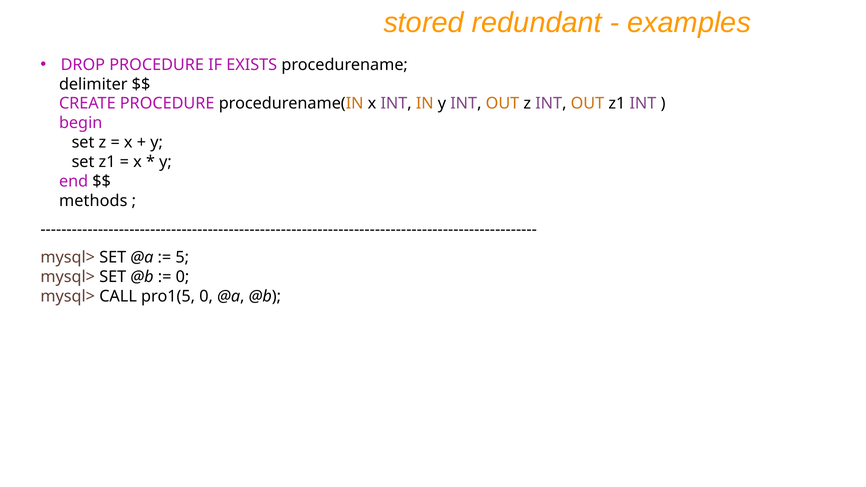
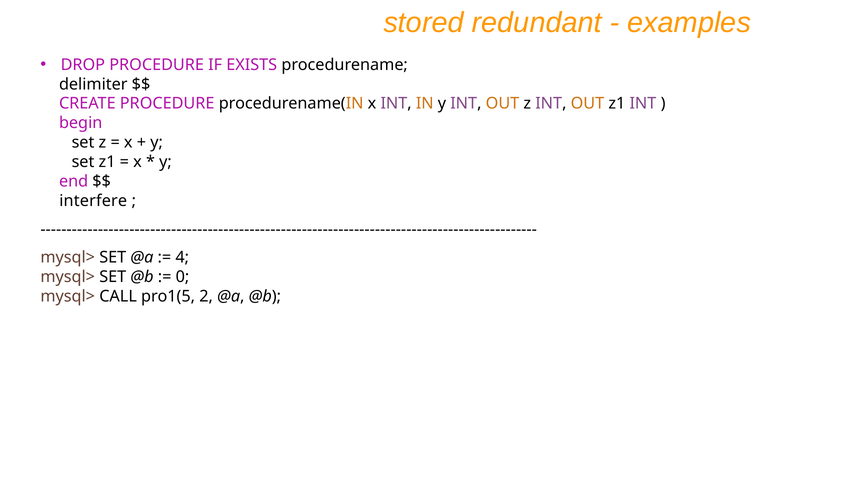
methods: methods -> interfere (93, 201)
5: 5 -> 4 (182, 257)
pro1(5 0: 0 -> 2 (206, 296)
